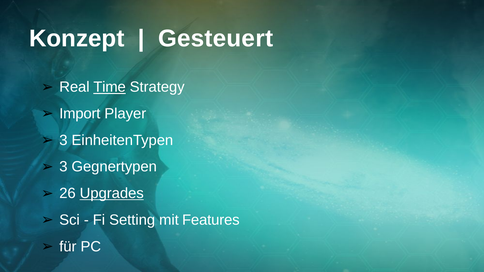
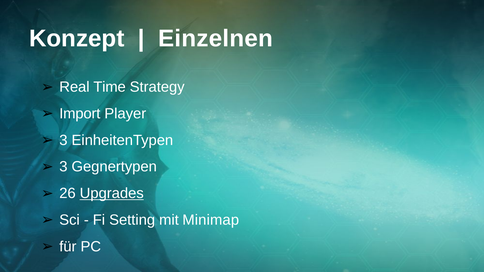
Gesteuert: Gesteuert -> Einzelnen (216, 39)
Time underline: present -> none (110, 87)
Features: Features -> Minimap (211, 220)
